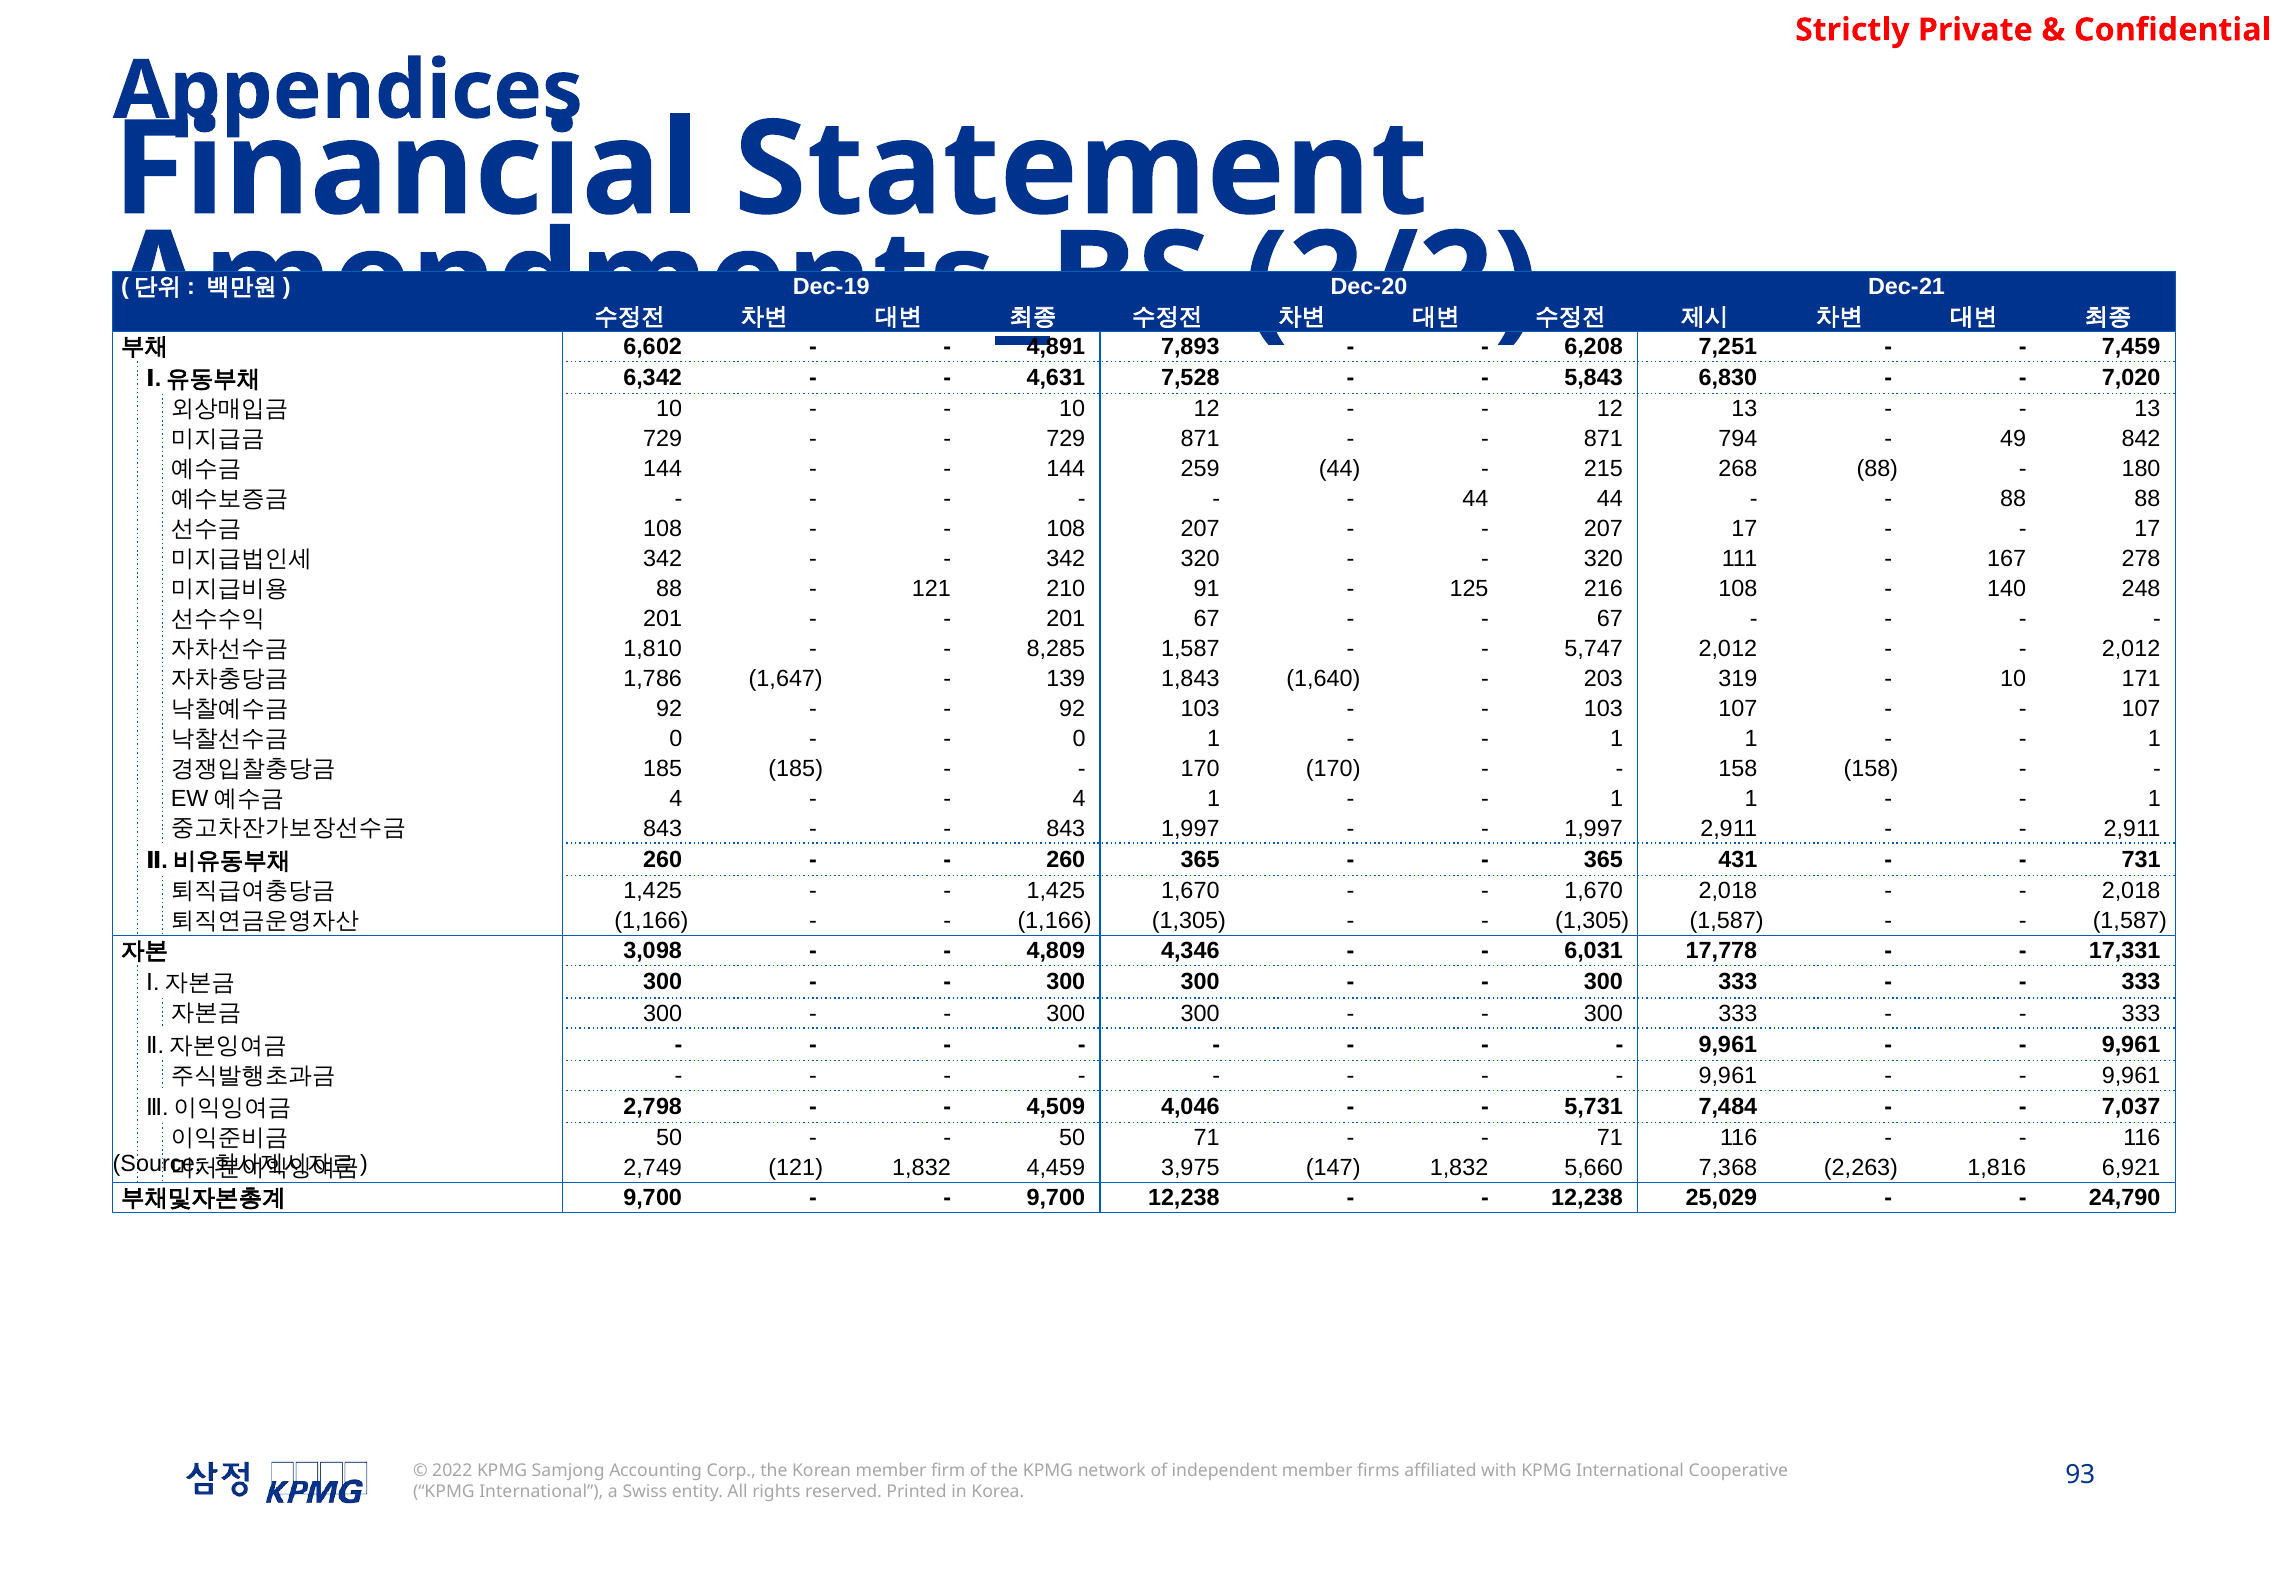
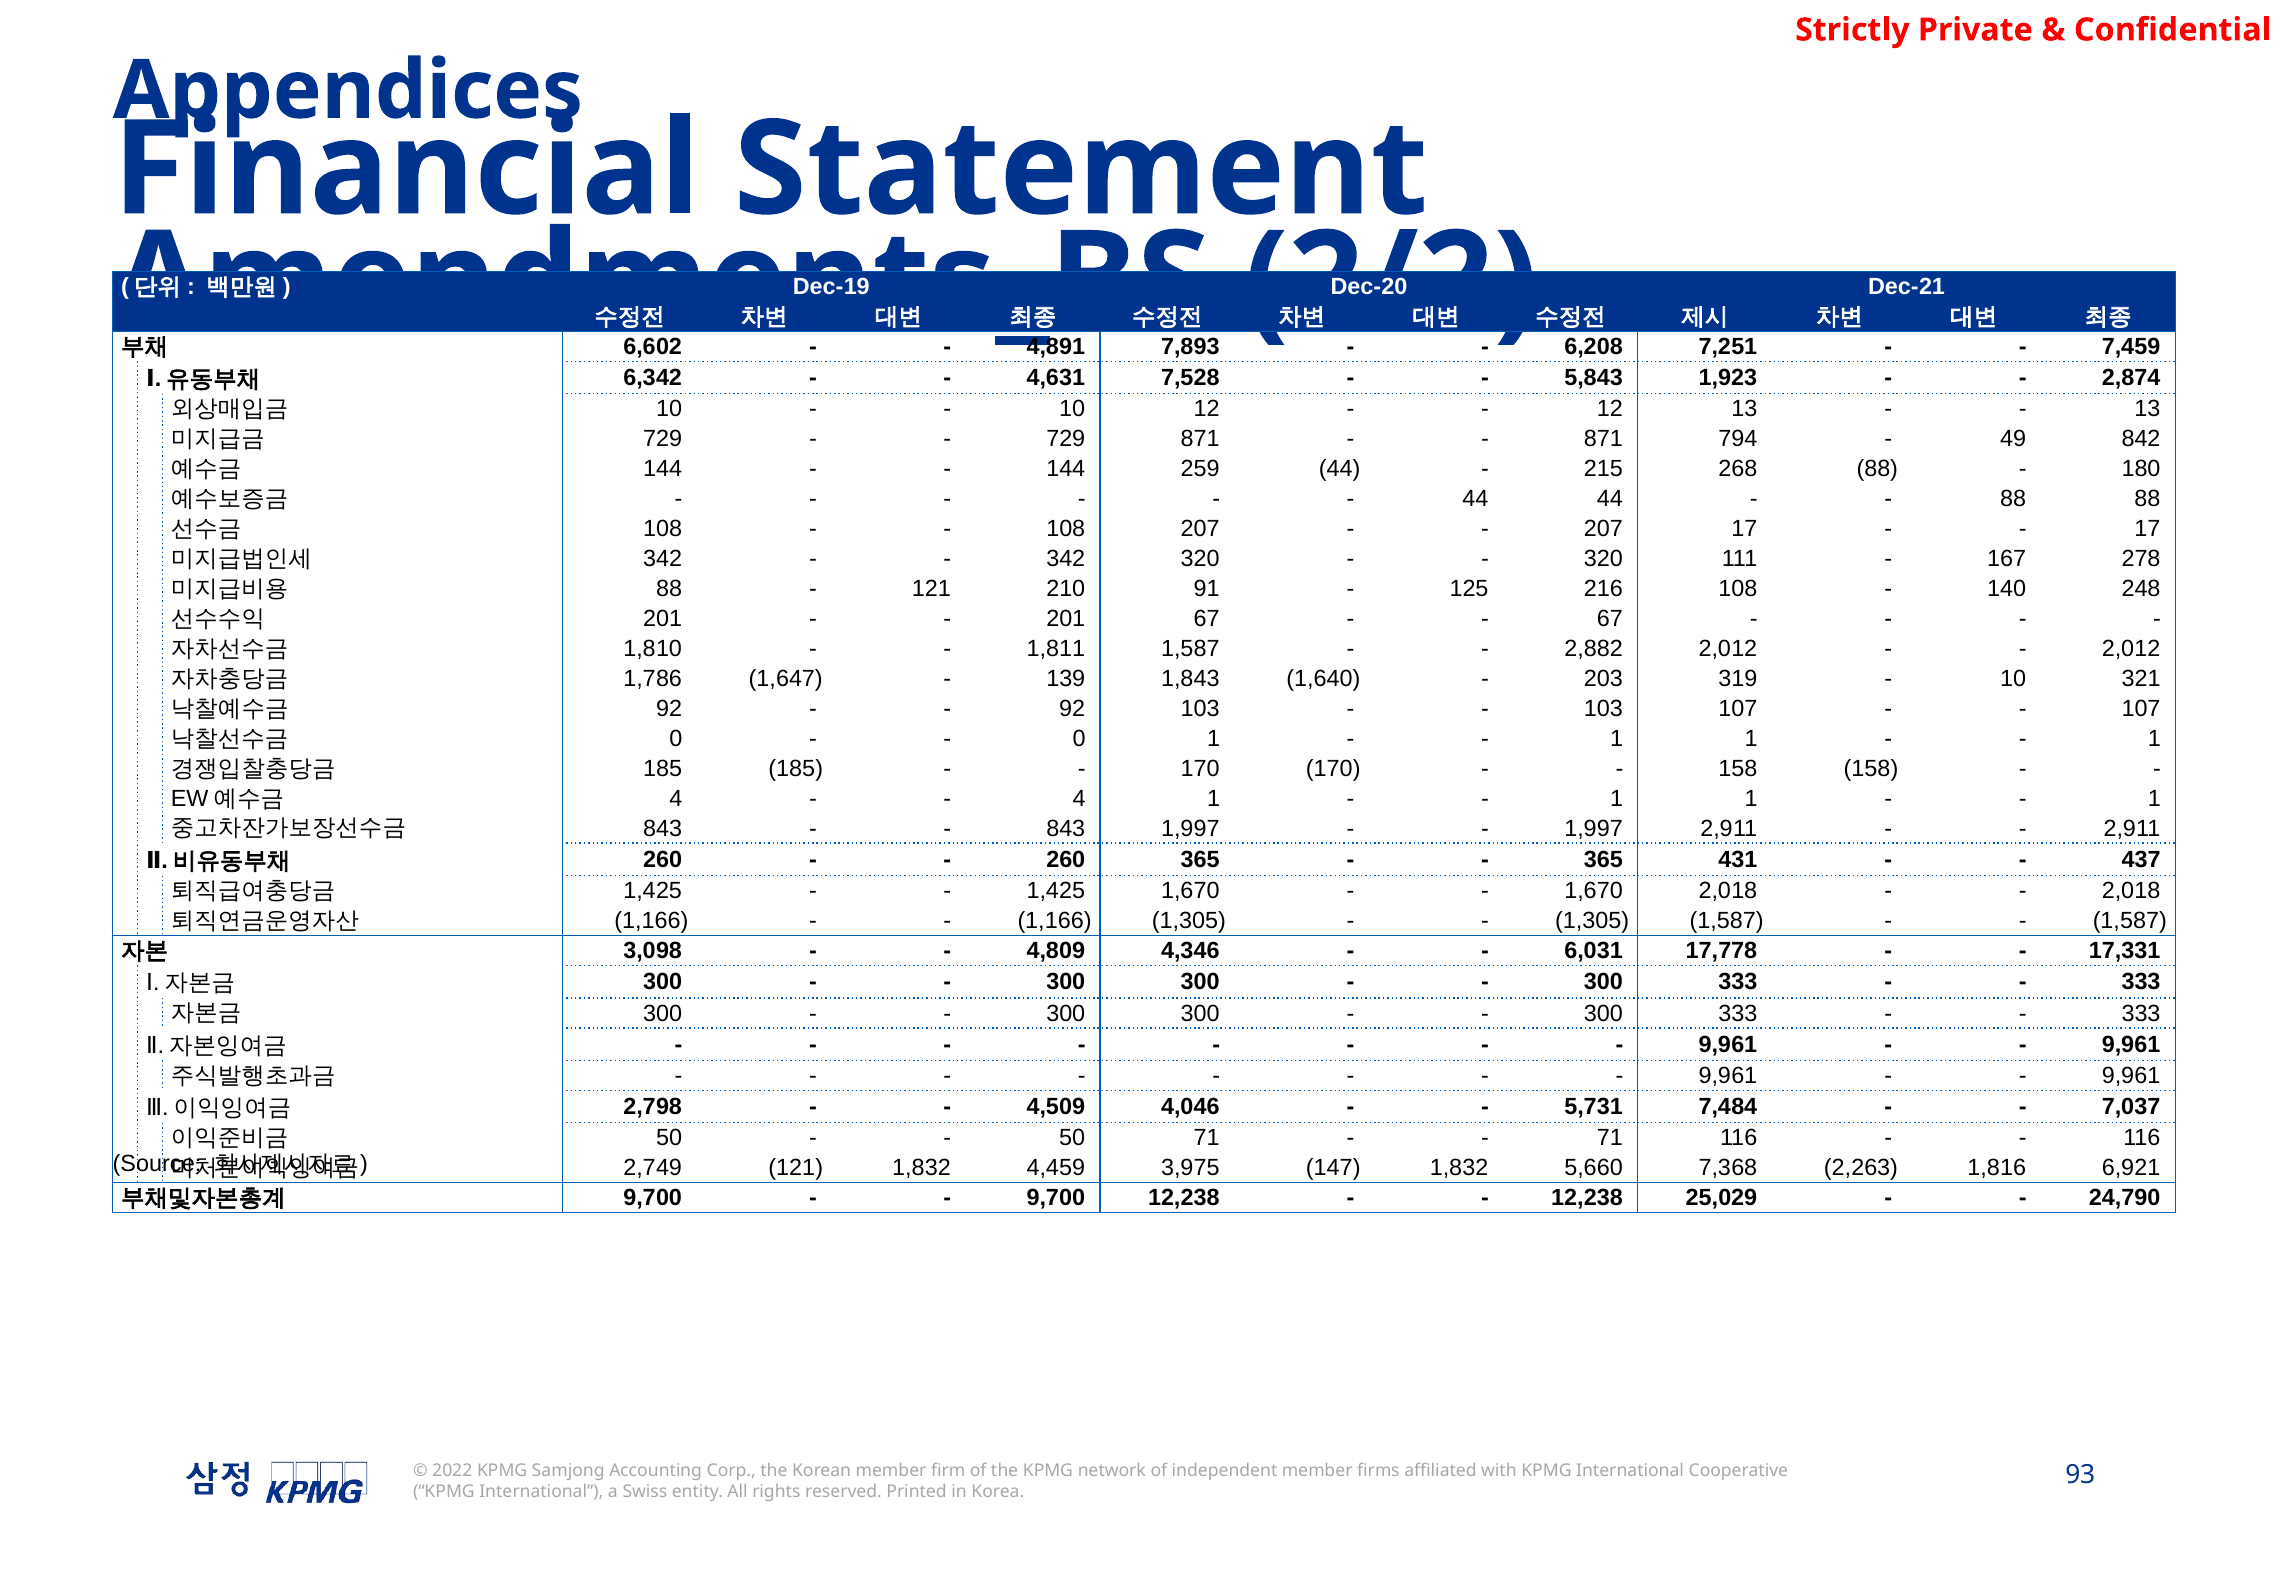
6,830: 6,830 -> 1,923 (1728, 378)
7,020: 7,020 -> 2,874 (2131, 378)
8,285: 8,285 -> 1,811 (1056, 649)
5,747: 5,747 -> 2,882 (1594, 649)
171: 171 -> 321 (2141, 679)
731: 731 -> 437 (2141, 860)
